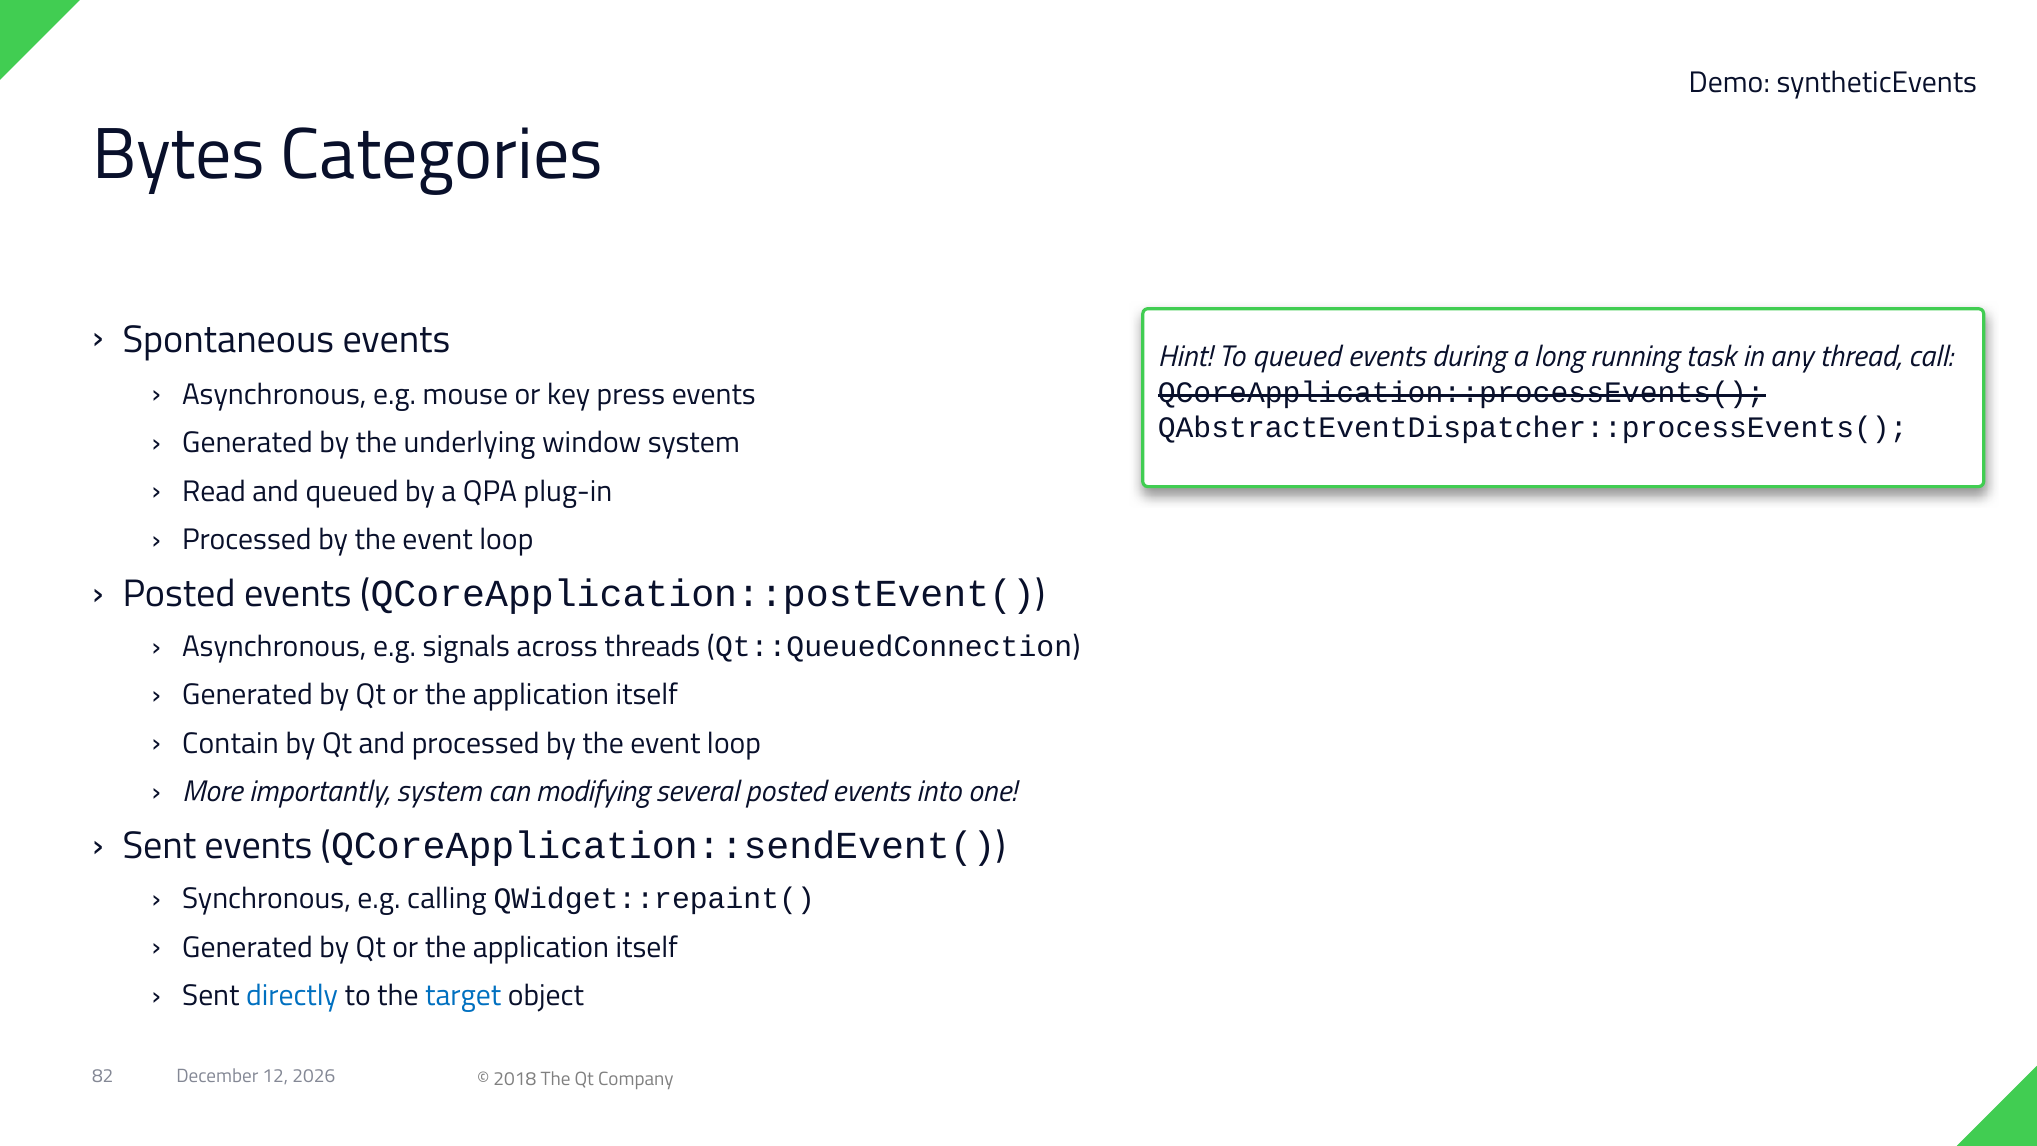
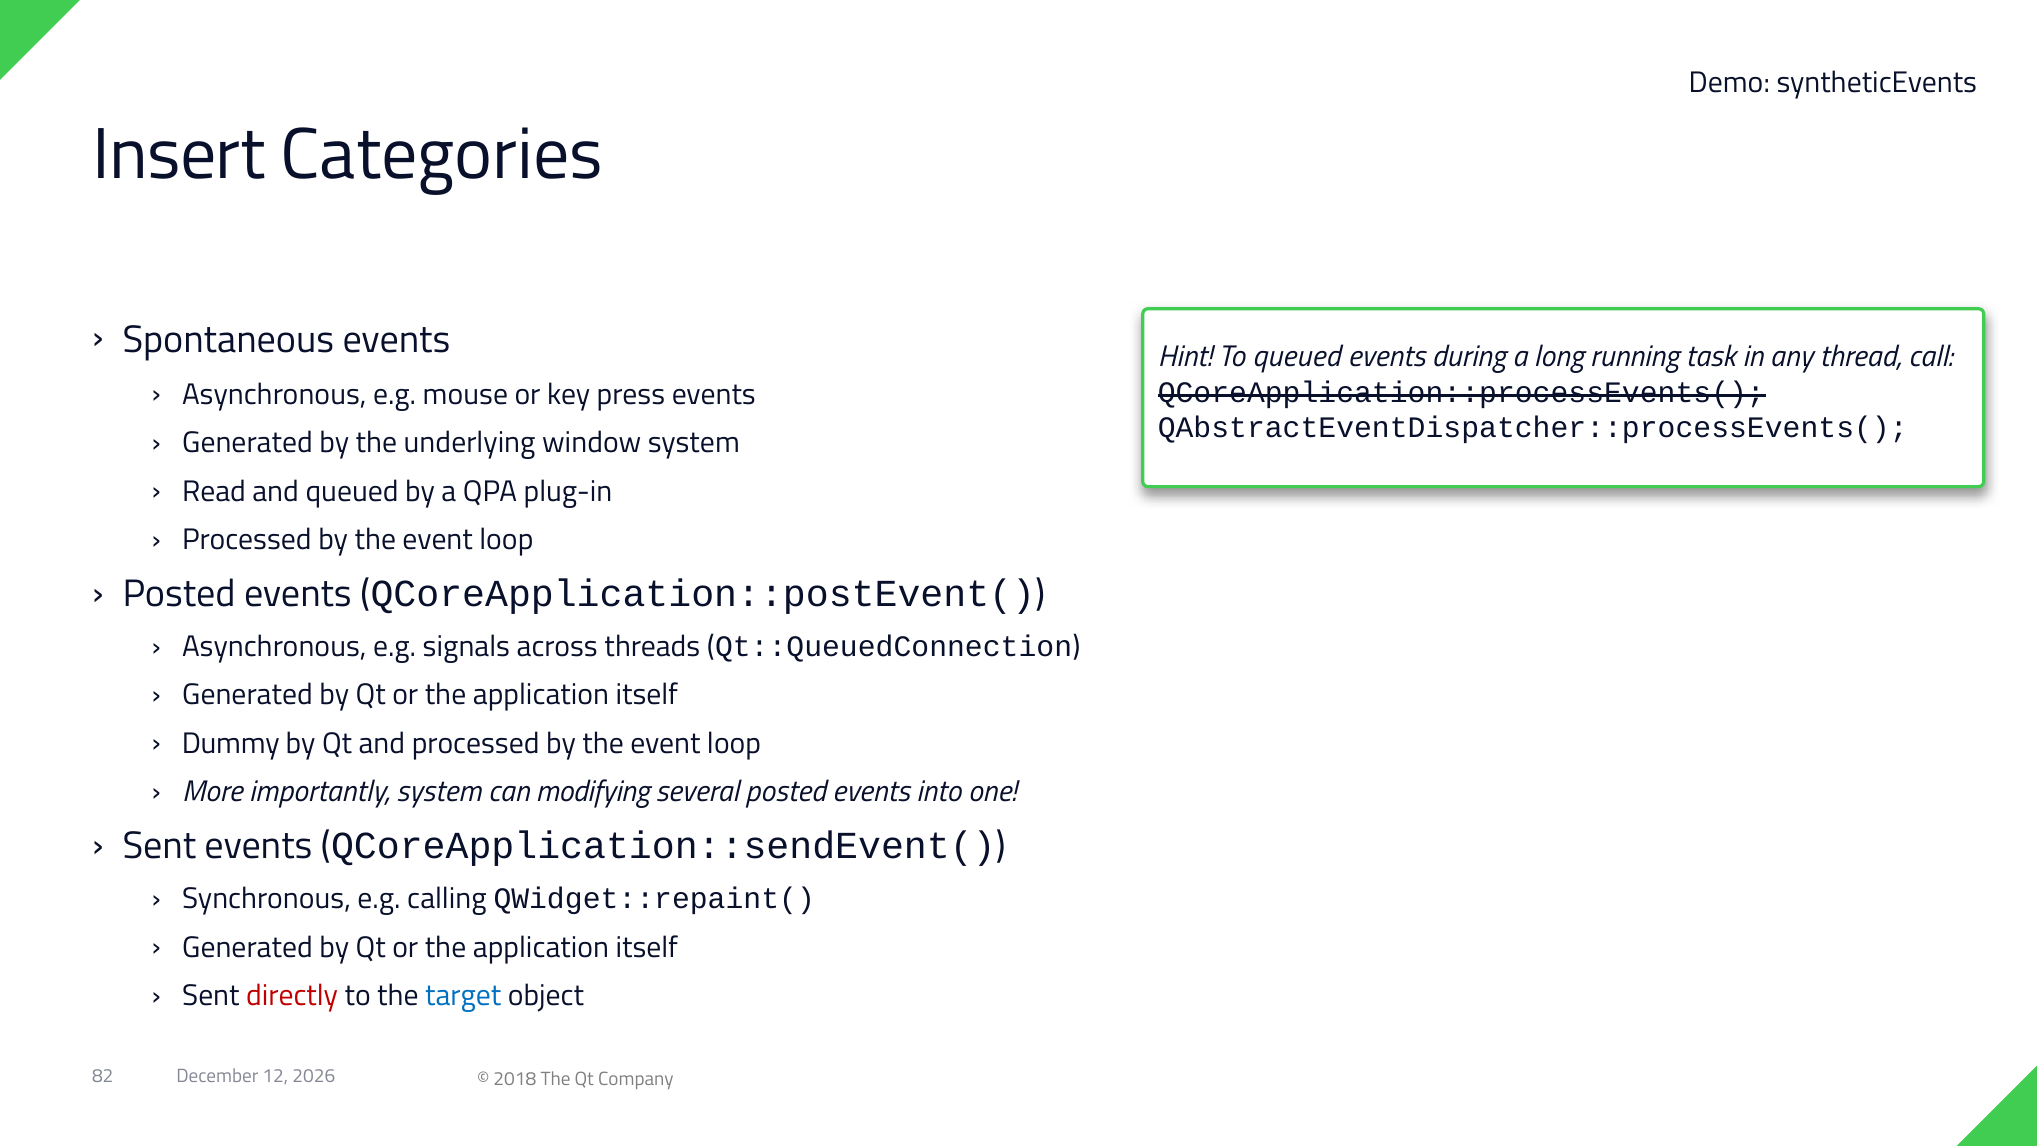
Bytes: Bytes -> Insert (179, 154)
Contain: Contain -> Dummy (231, 743)
directly colour: blue -> red (292, 996)
